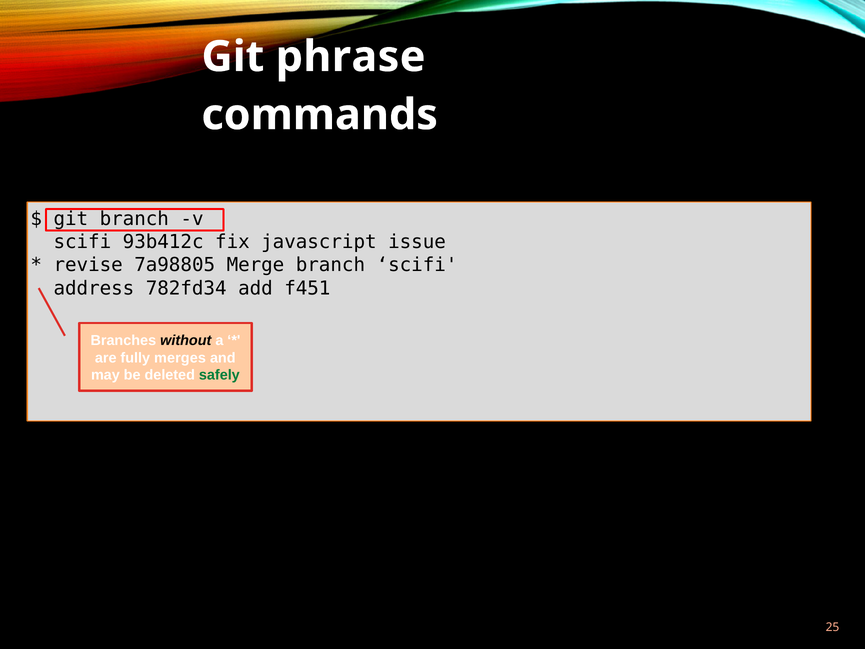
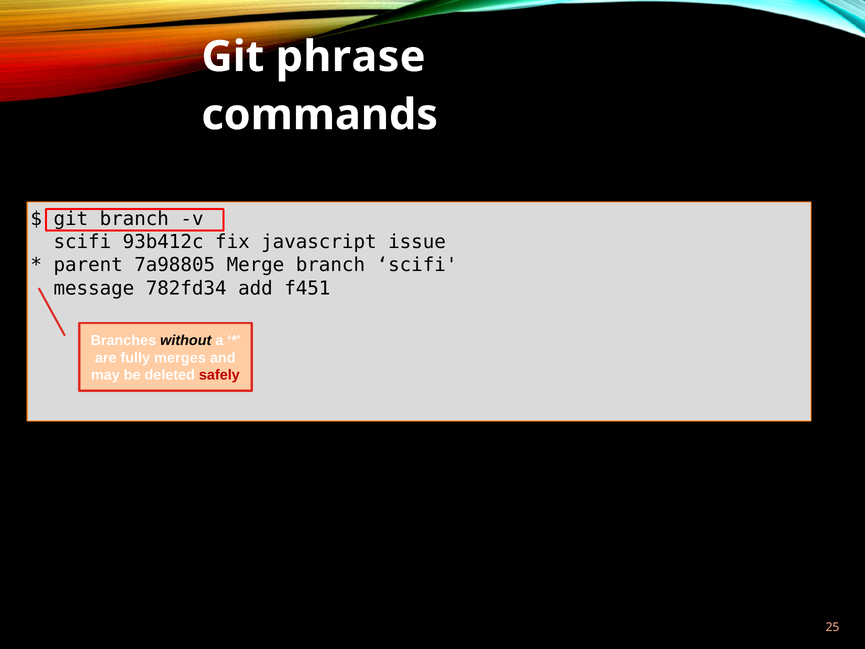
revise: revise -> parent (88, 265)
address: address -> message (94, 288)
safely colour: green -> red (219, 375)
